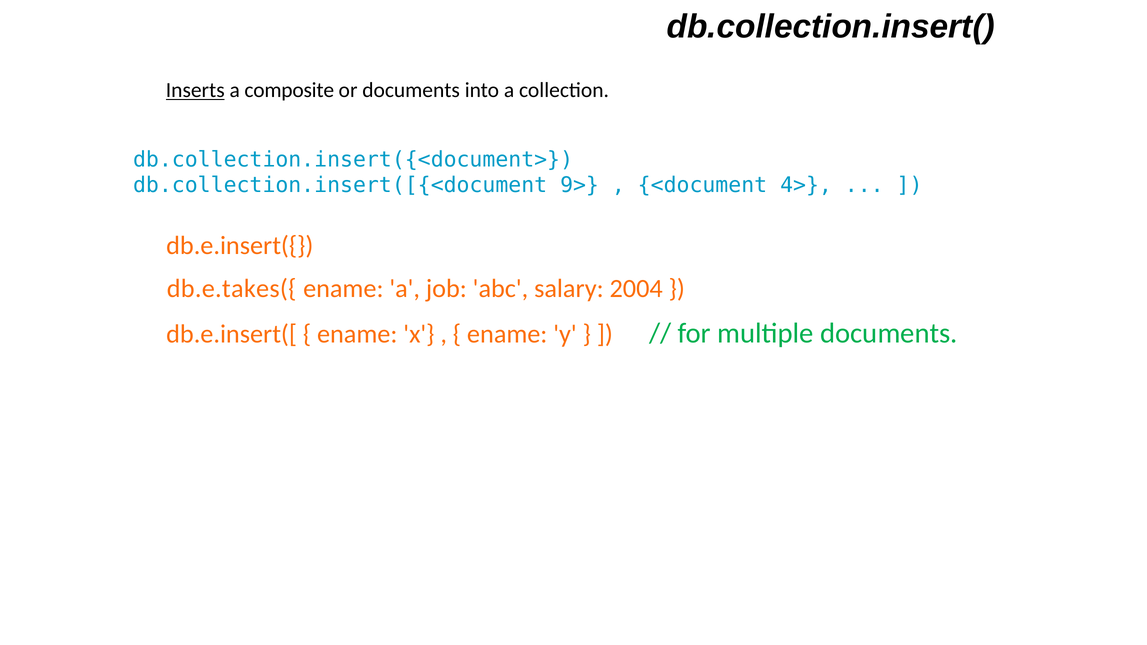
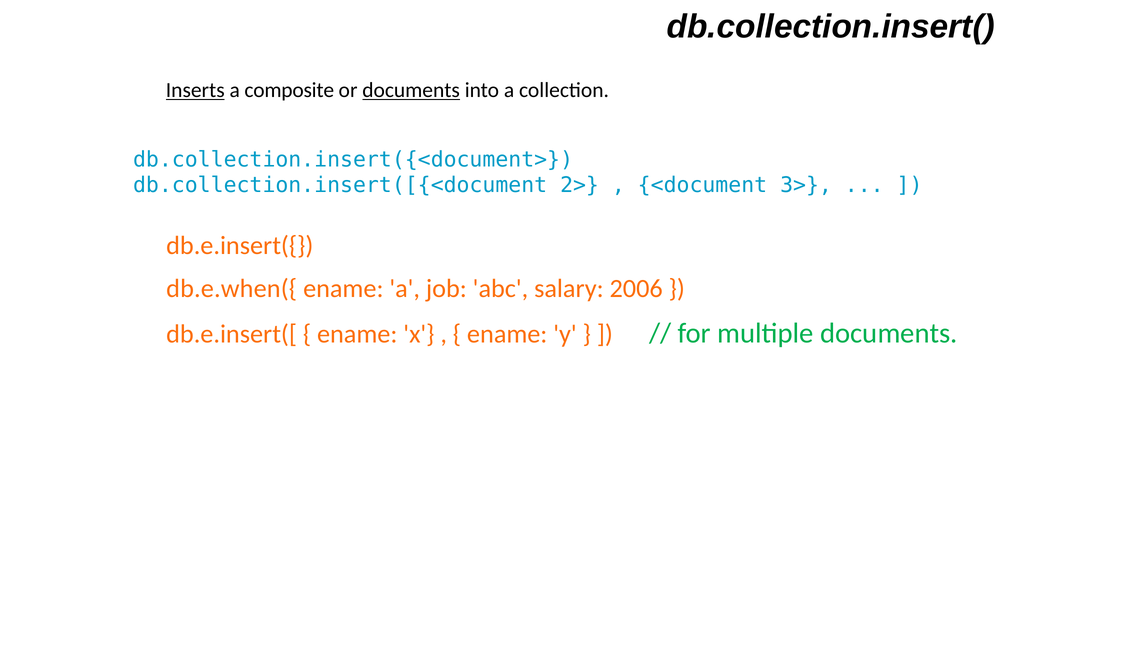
documents underline: none -> present (411, 90)
9>: 9> -> 2> (580, 185)
4>: 4> -> 3> (806, 185)
db.e.takes({: db.e.takes({ -> db.e.when({ (232, 289)
2004: 2004 -> 2006 (636, 289)
